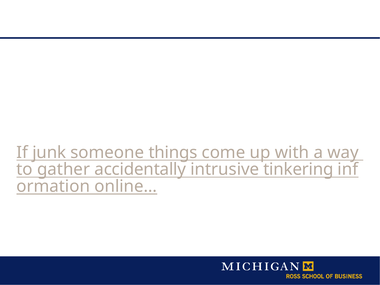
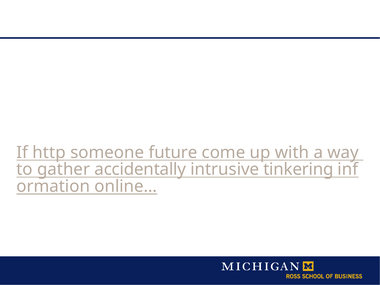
junk: junk -> http (49, 153)
things: things -> future (173, 153)
